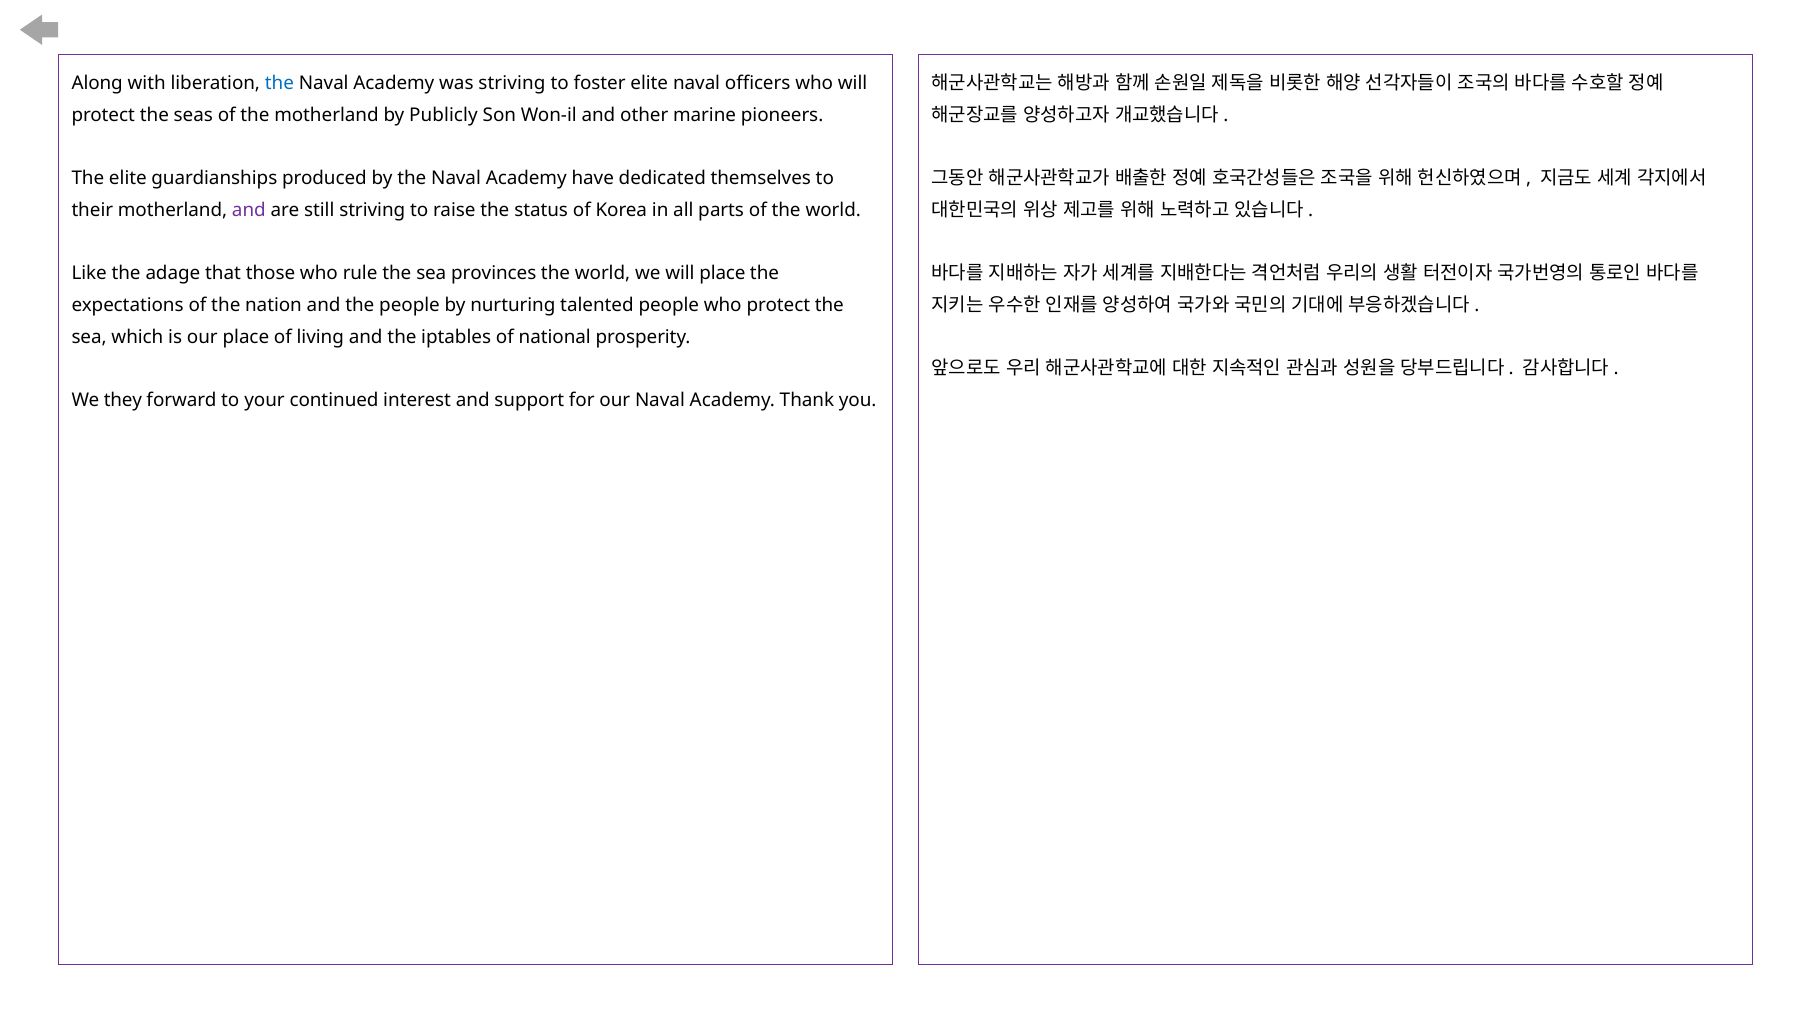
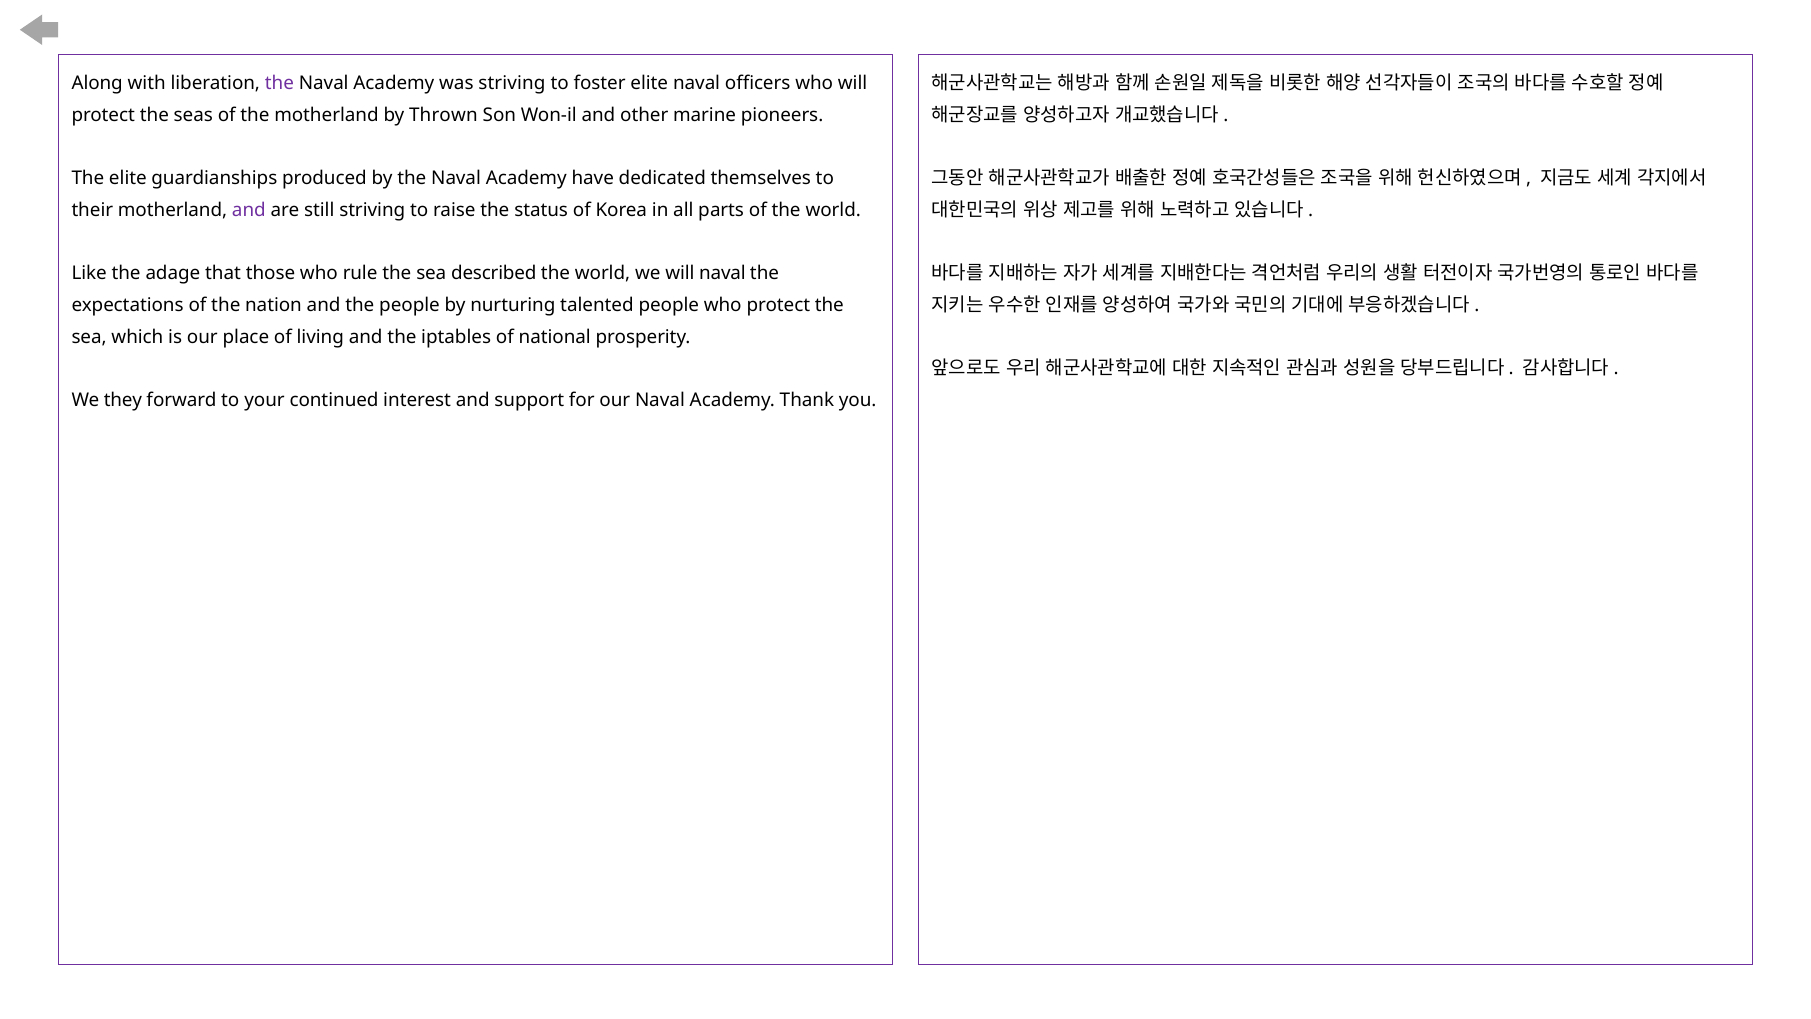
the colour: blue -> purple (279, 83)
Publicly: Publicly -> Thrown (443, 115)
provinces: provinces -> described (494, 273)
will place: place -> naval (722, 273)
